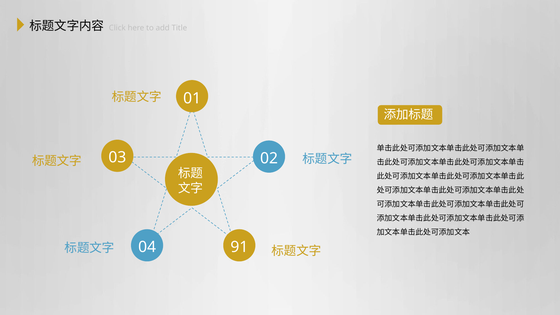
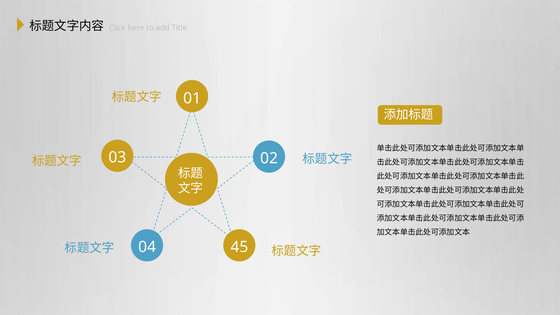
91: 91 -> 45 (239, 247)
